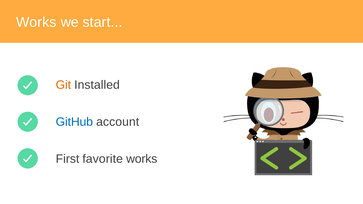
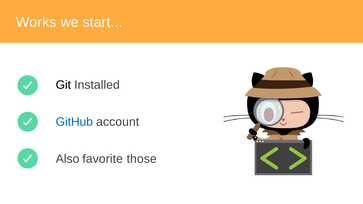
Git colour: orange -> black (63, 85)
First: First -> Also (68, 159)
favorite works: works -> those (142, 159)
